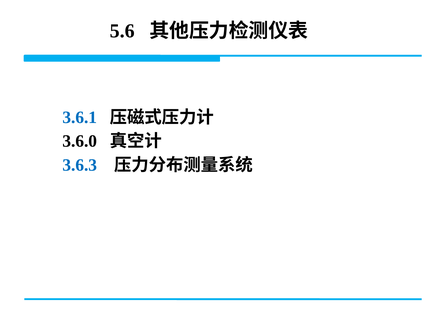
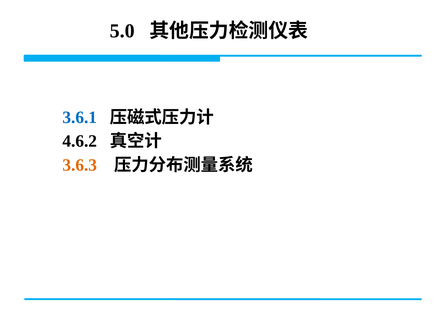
5.6: 5.6 -> 5.0 (122, 31)
3.6.0: 3.6.0 -> 4.6.2 (80, 141)
3.6.3 colour: blue -> orange (80, 165)
